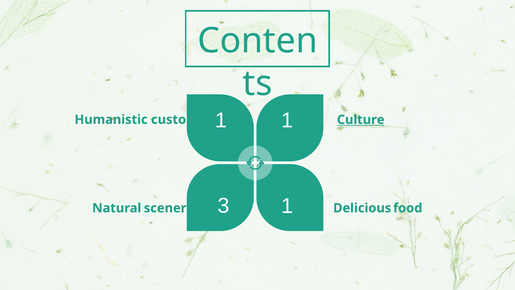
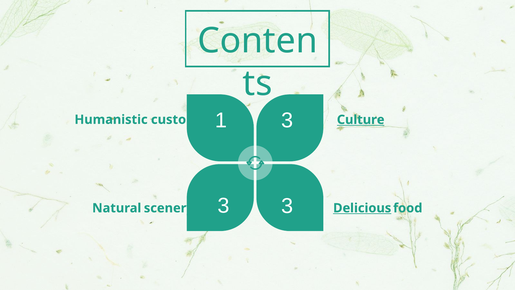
1 1: 1 -> 3 (287, 120)
1: 1 -> 3 (287, 206)
Delicious underline: none -> present (362, 208)
